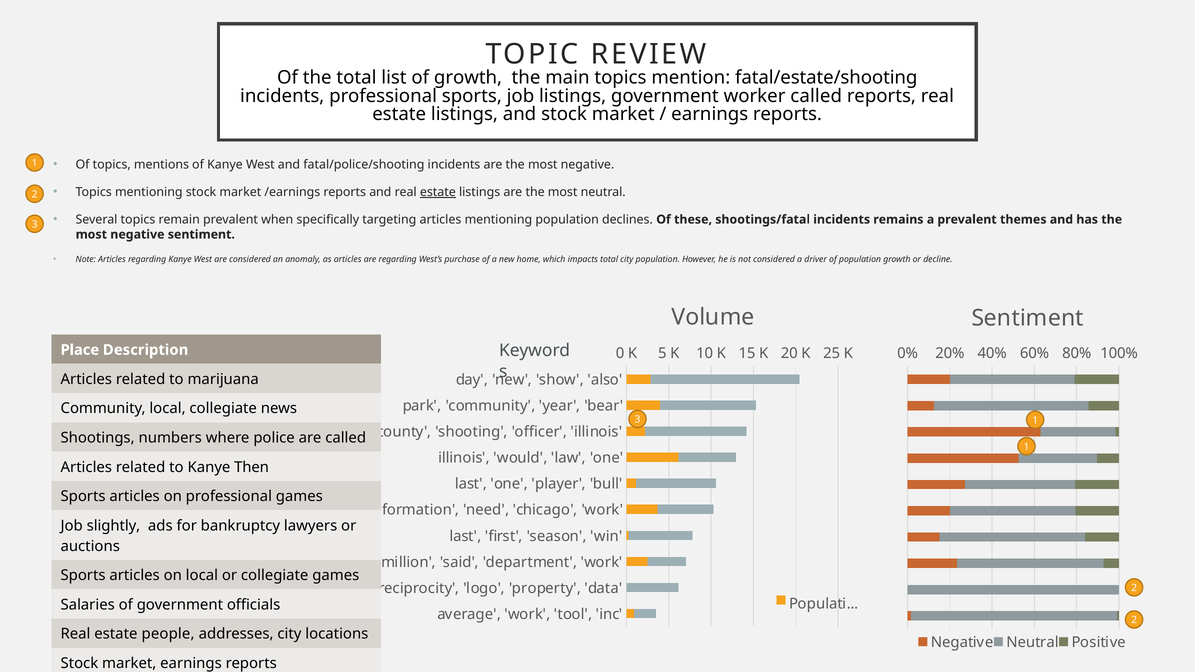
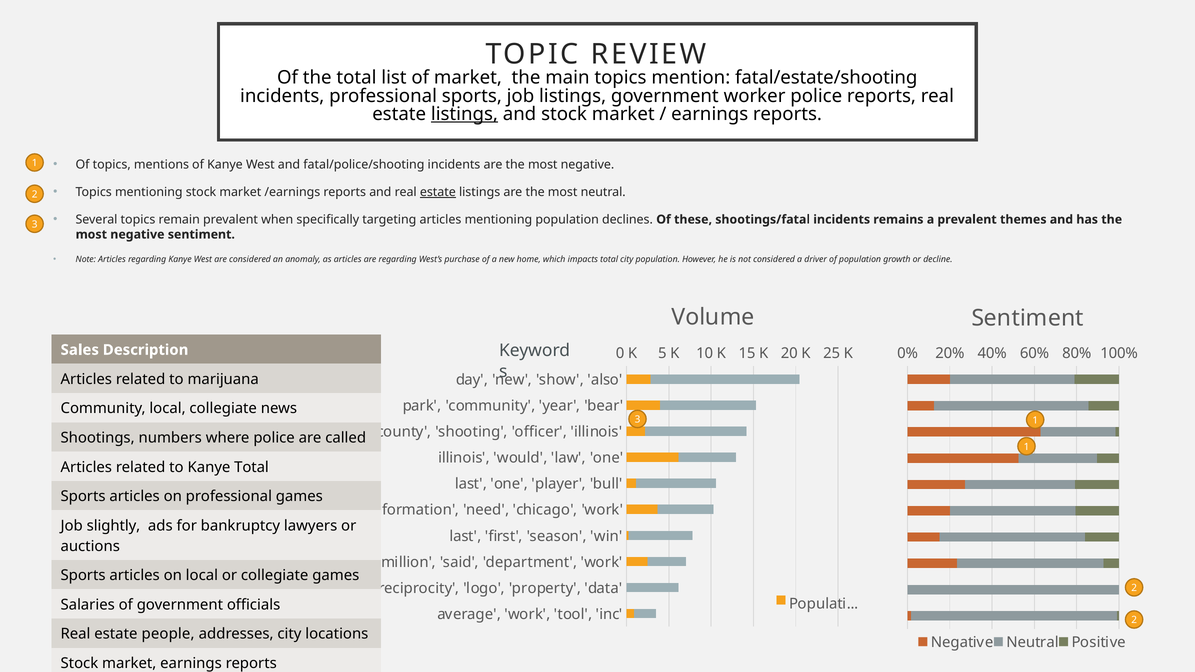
of growth: growth -> market (468, 78)
worker called: called -> police (816, 96)
listings underline: none -> present (464, 114)
Place: Place -> Sales (80, 350)
Kanye Then: Then -> Total (252, 467)
